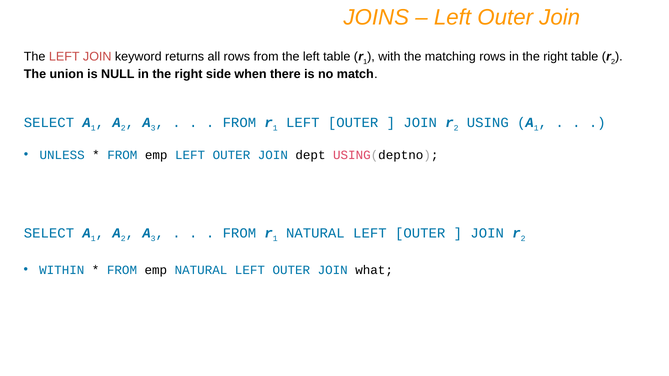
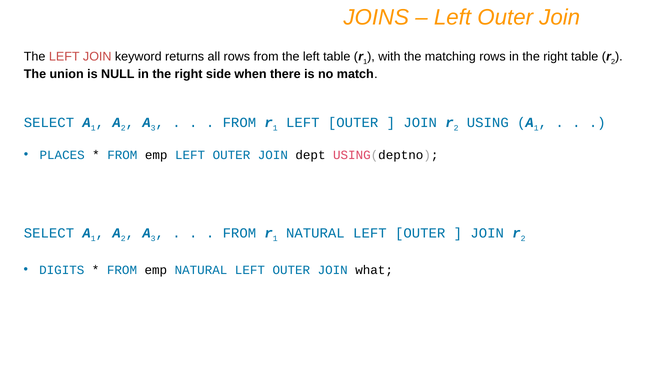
UNLESS: UNLESS -> PLACES (62, 155)
WITHIN: WITHIN -> DIGITS (62, 270)
